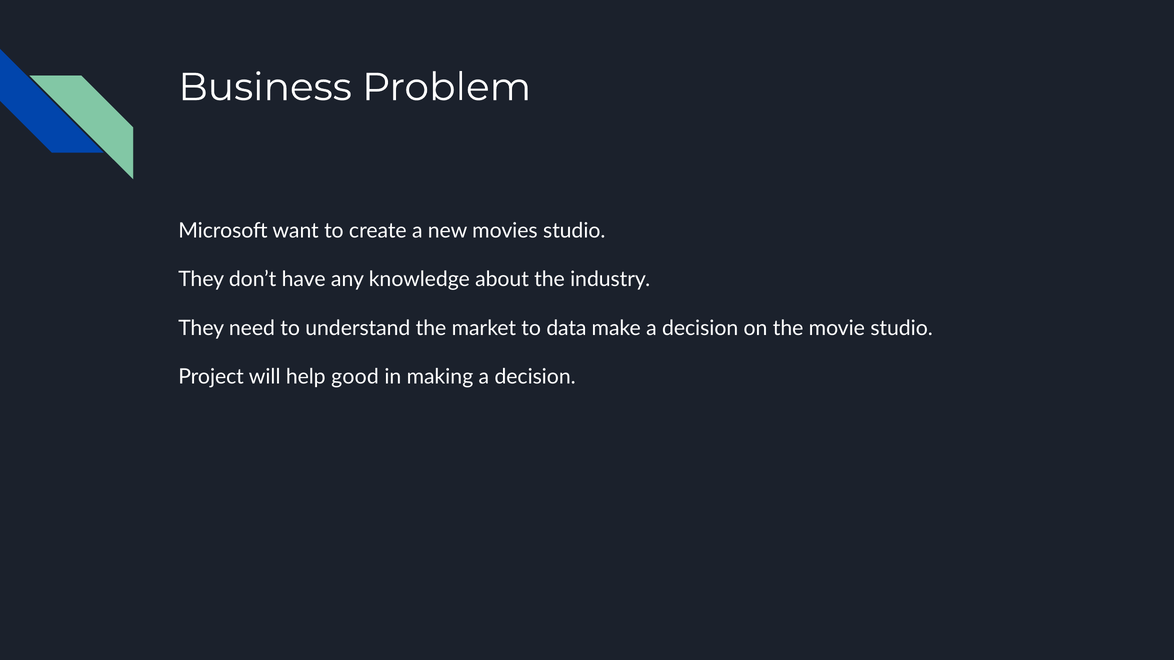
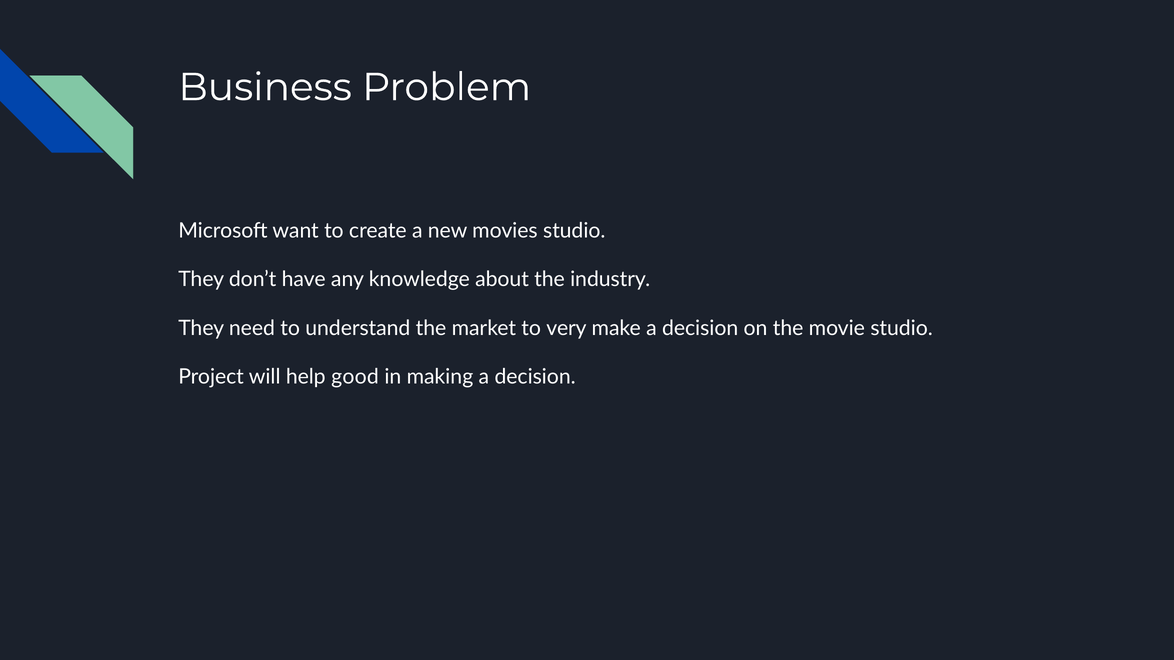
data: data -> very (566, 328)
